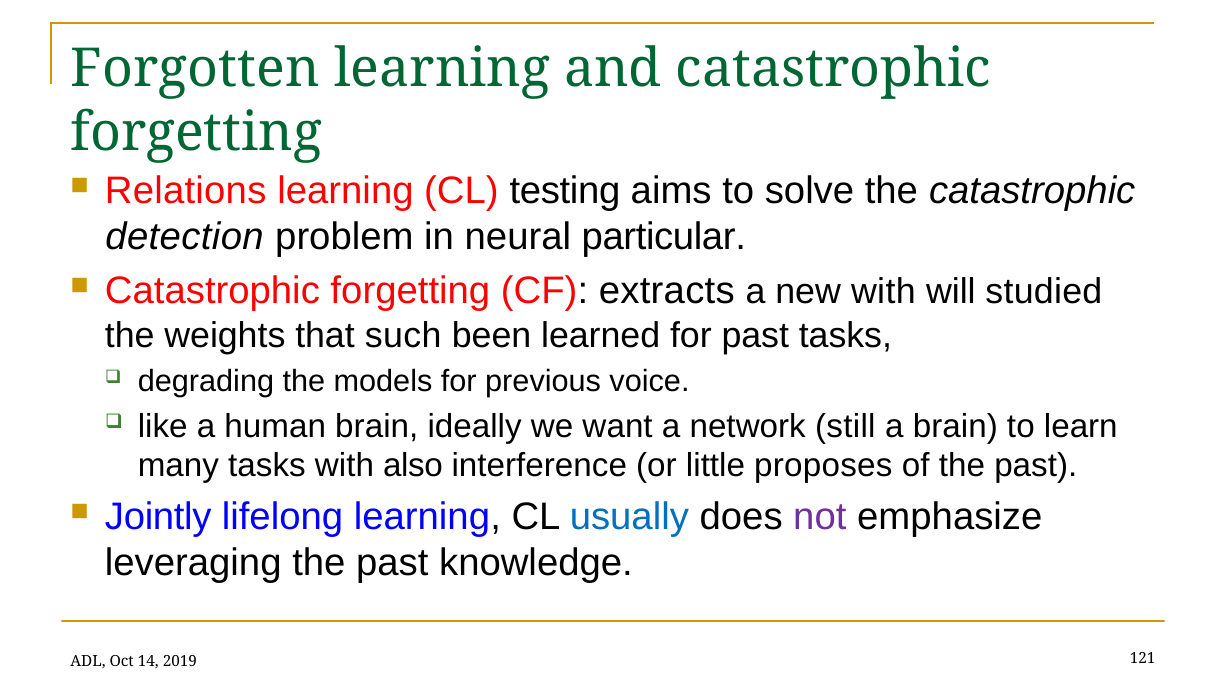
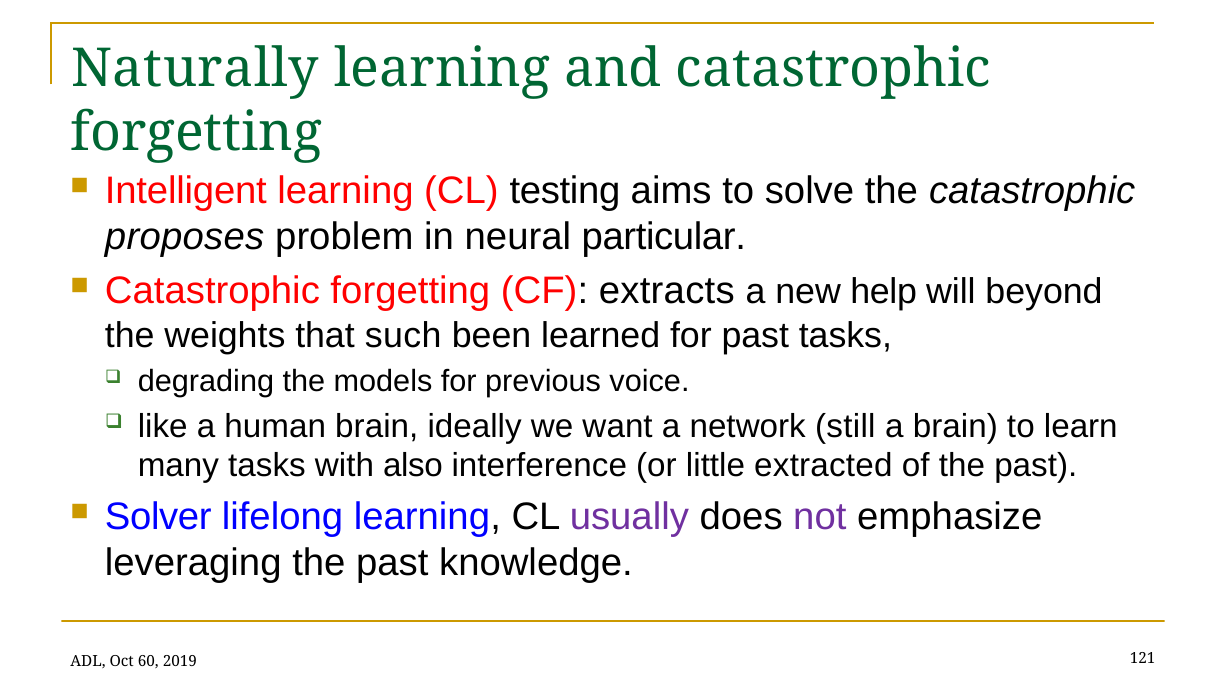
Forgotten: Forgotten -> Naturally (195, 68)
Relations: Relations -> Intelligent (186, 191)
detection: detection -> proposes (185, 237)
new with: with -> help (884, 292)
studied: studied -> beyond (1044, 292)
proposes: proposes -> extracted (823, 466)
Jointly: Jointly -> Solver (158, 517)
usually colour: blue -> purple (629, 517)
14: 14 -> 60 (148, 662)
